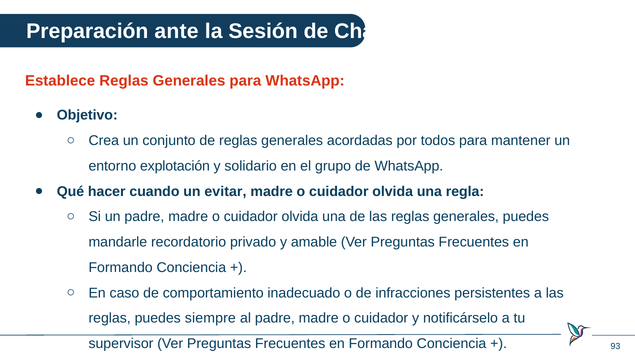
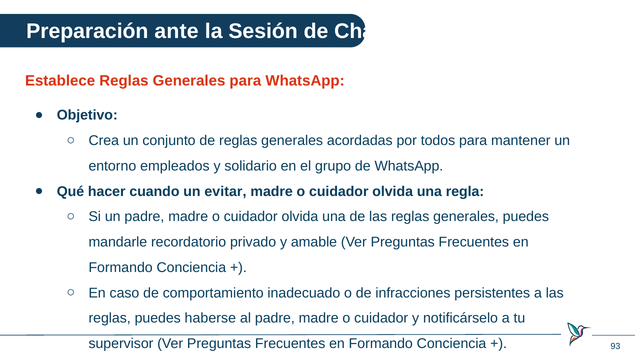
explotación: explotación -> empleados (175, 166)
siempre: siempre -> haberse (210, 318)
